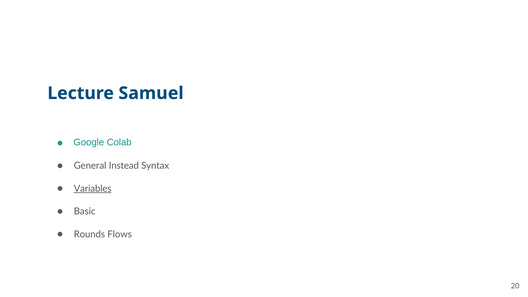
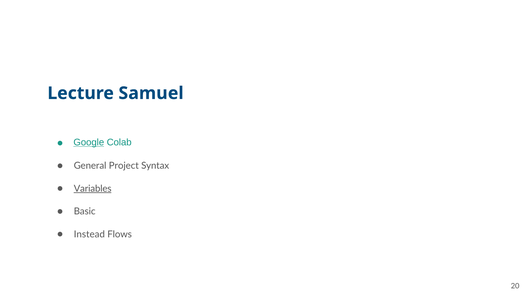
Google underline: none -> present (89, 142)
Instead: Instead -> Project (124, 166)
Rounds: Rounds -> Instead (89, 234)
